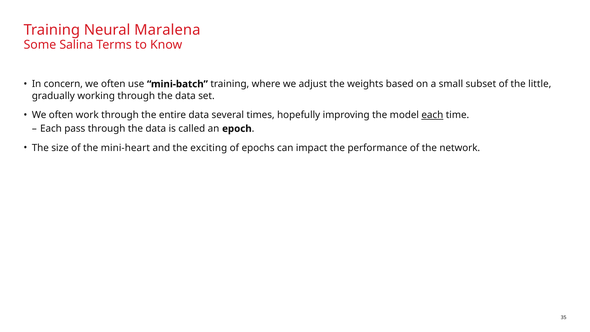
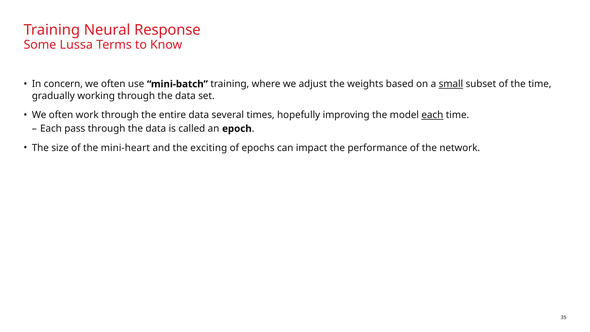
Maralena: Maralena -> Response (167, 30)
Salina: Salina -> Lussa (76, 45)
small underline: none -> present (451, 84)
the little: little -> time (540, 84)
